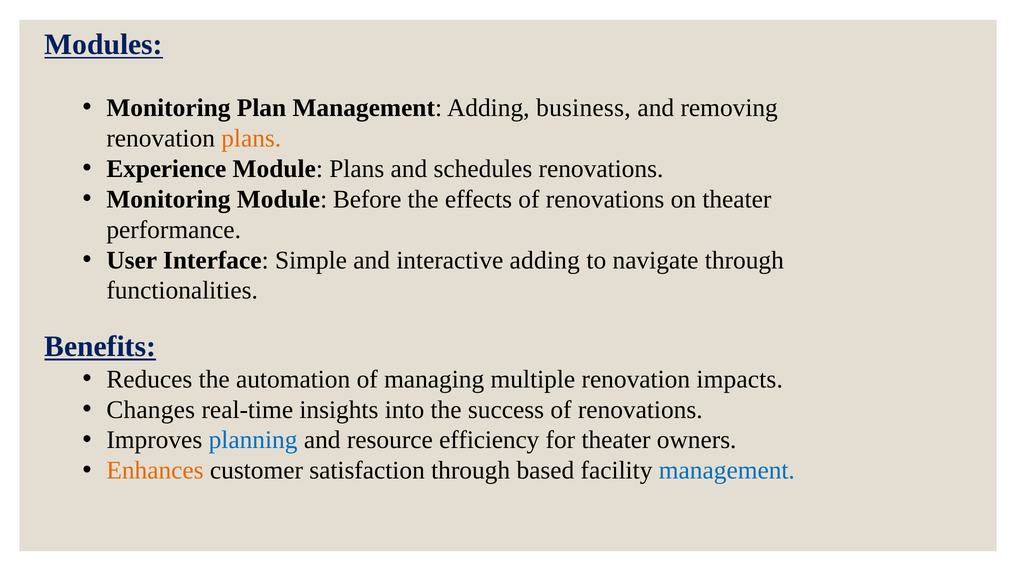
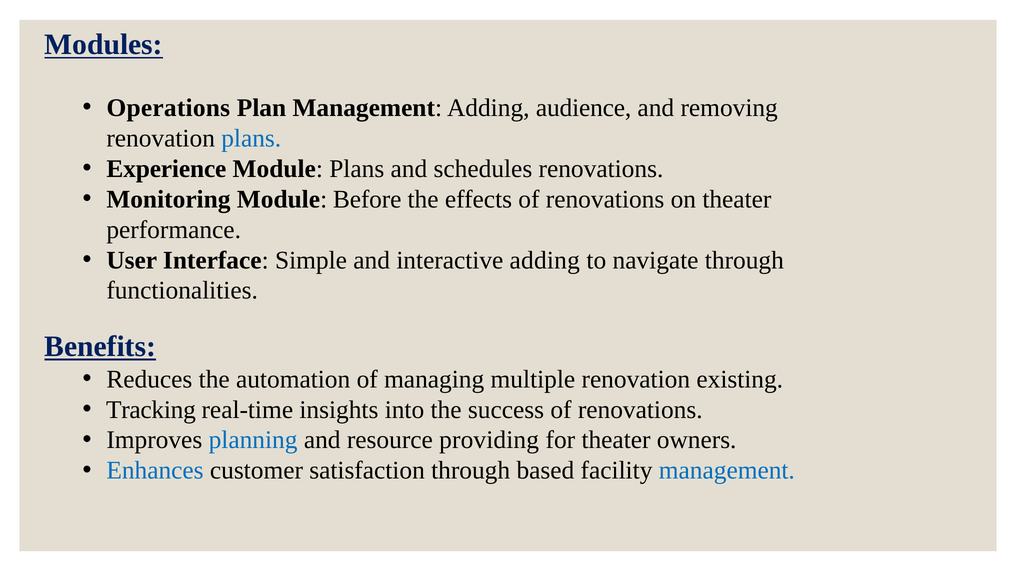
Monitoring: Monitoring -> Operations (168, 108)
business: business -> audience (584, 108)
plans colour: orange -> blue (251, 138)
impacts: impacts -> existing (740, 380)
Changes: Changes -> Tracking (151, 410)
efficiency: efficiency -> providing (489, 440)
Enhances colour: orange -> blue (155, 471)
